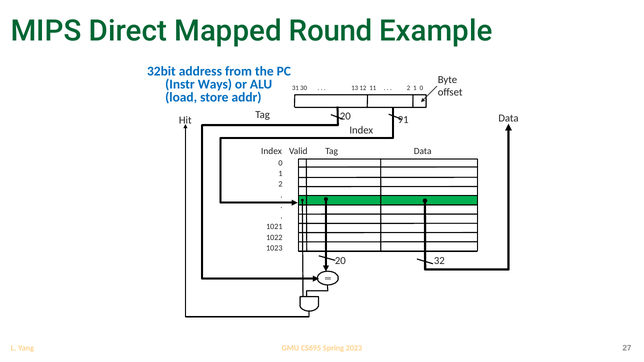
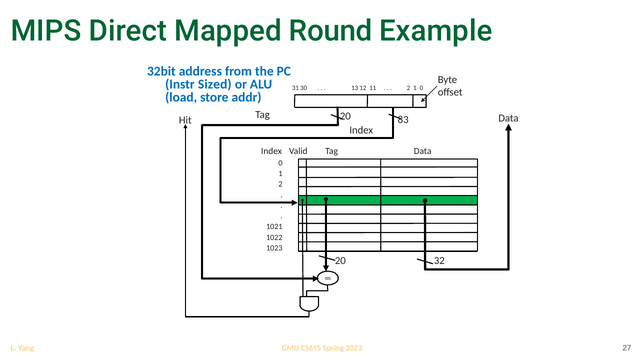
Ways: Ways -> Sized (215, 84)
91: 91 -> 83 (403, 120)
